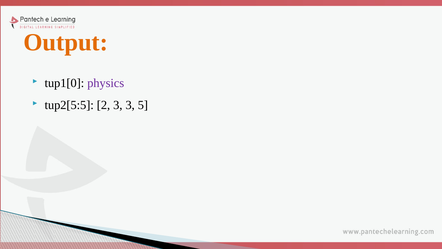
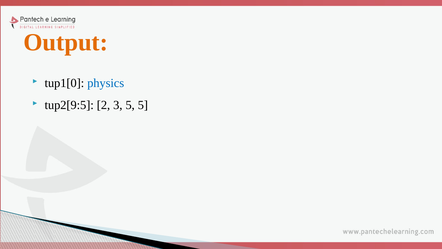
physics colour: purple -> blue (106, 83)
tup2[5:5: tup2[5:5 -> tup2[9:5 (69, 105)
3 3: 3 -> 5 (130, 105)
